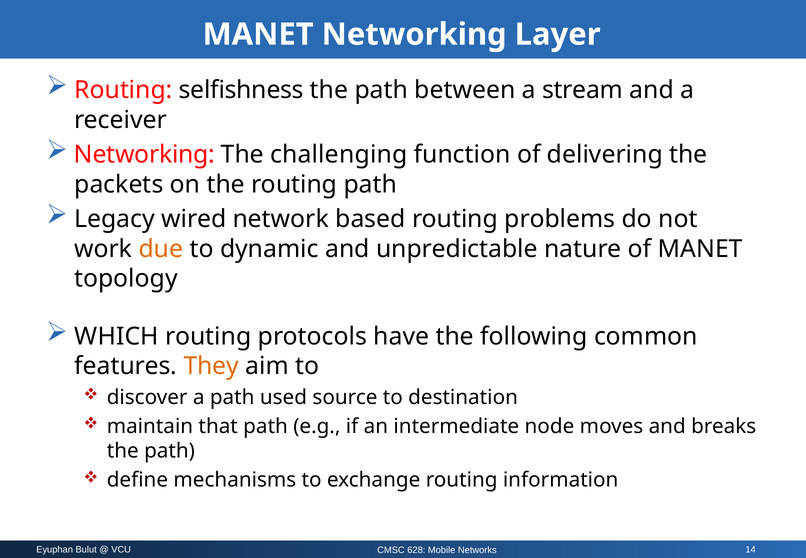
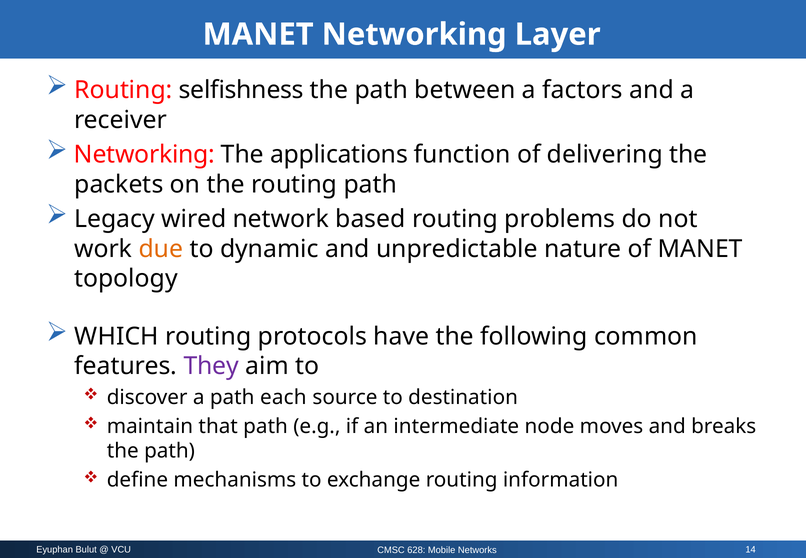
stream: stream -> factors (582, 90)
challenging: challenging -> applications (339, 155)
They colour: orange -> purple (211, 366)
used: used -> each (283, 397)
